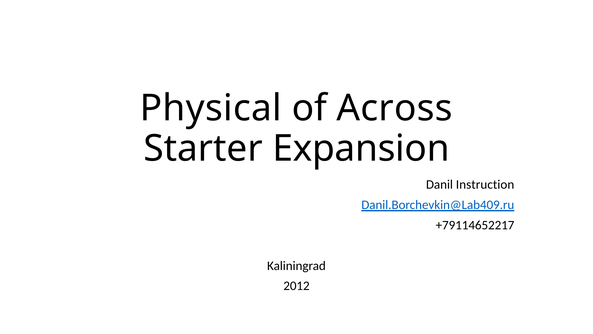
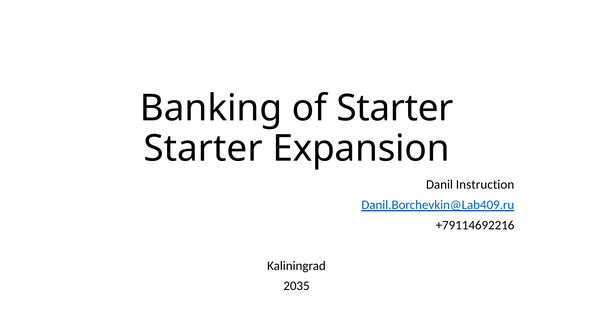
Physical: Physical -> Banking (211, 108)
of Across: Across -> Starter (395, 108)
+79114652217: +79114652217 -> +79114692216 (475, 225)
2012: 2012 -> 2035 (296, 286)
